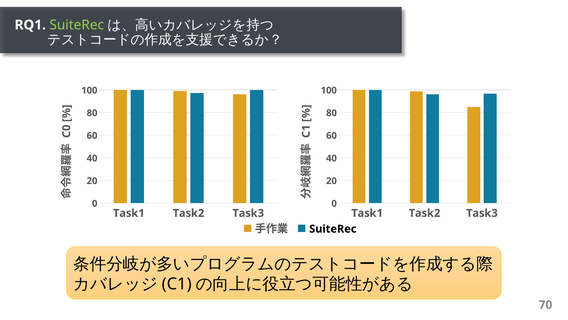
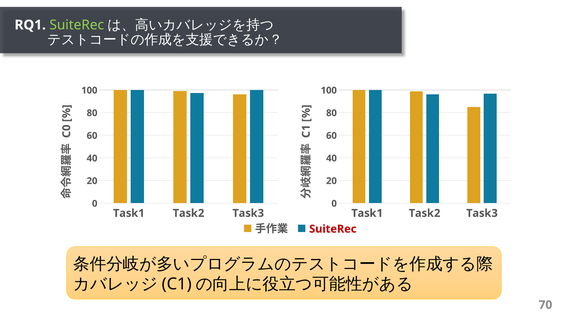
SuiteRec colour: black -> red (333, 229)
